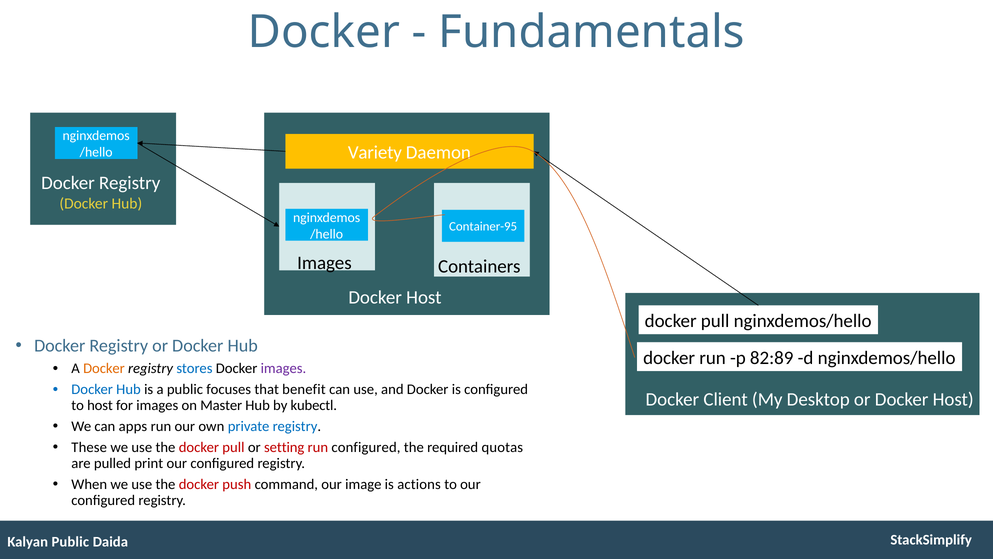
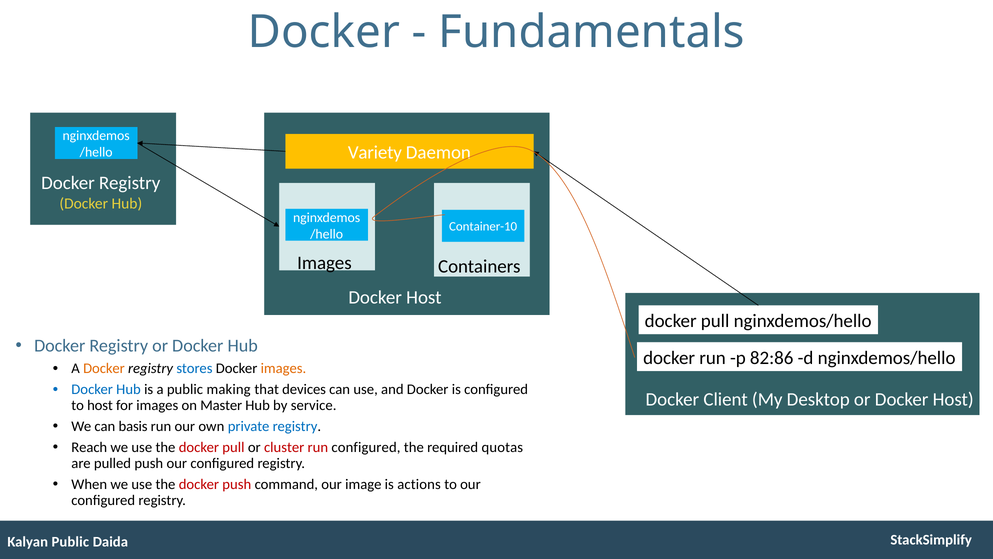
Container-95: Container-95 -> Container-10 (483, 227)
82:89: 82:89 -> 82:86 (772, 358)
images colour: purple -> orange (283, 368)
focuses: focuses -> making (229, 389)
benefit: benefit -> devices (304, 389)
kubectl: kubectl -> service (314, 405)
apps: apps -> basis (133, 426)
These: These -> Reach (89, 447)
setting: setting -> cluster (284, 447)
pulled print: print -> push (149, 463)
